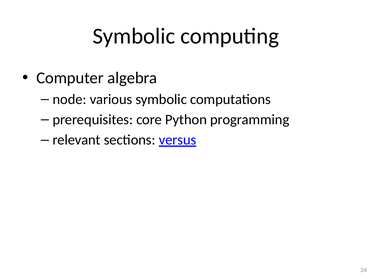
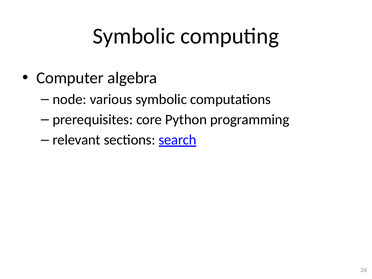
versus: versus -> search (178, 140)
